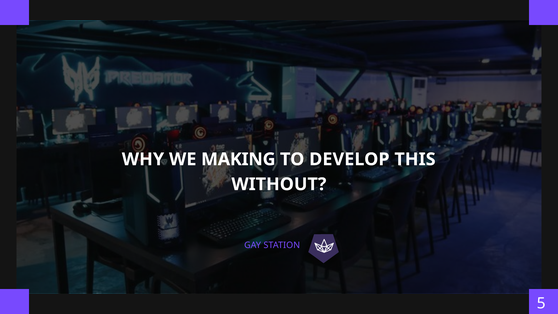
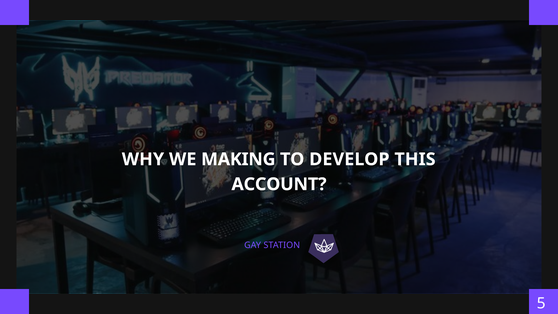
WITHOUT: WITHOUT -> ACCOUNT (279, 184)
